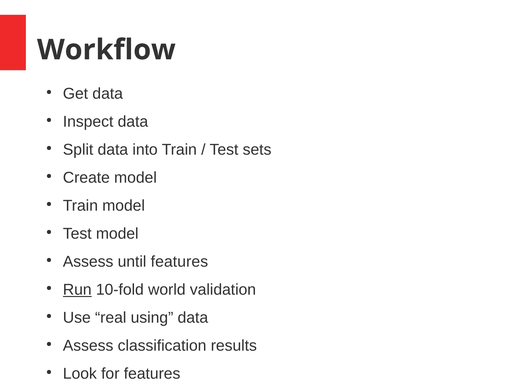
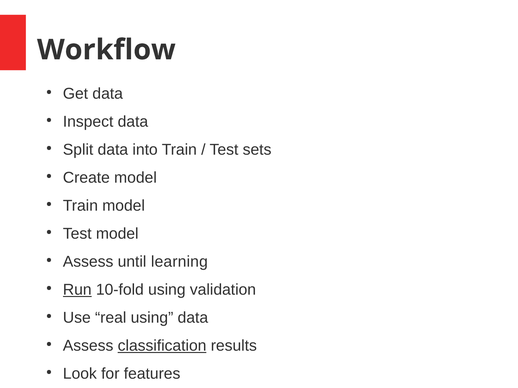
until features: features -> learning (179, 262)
10-fold world: world -> using (167, 290)
classification underline: none -> present (162, 346)
